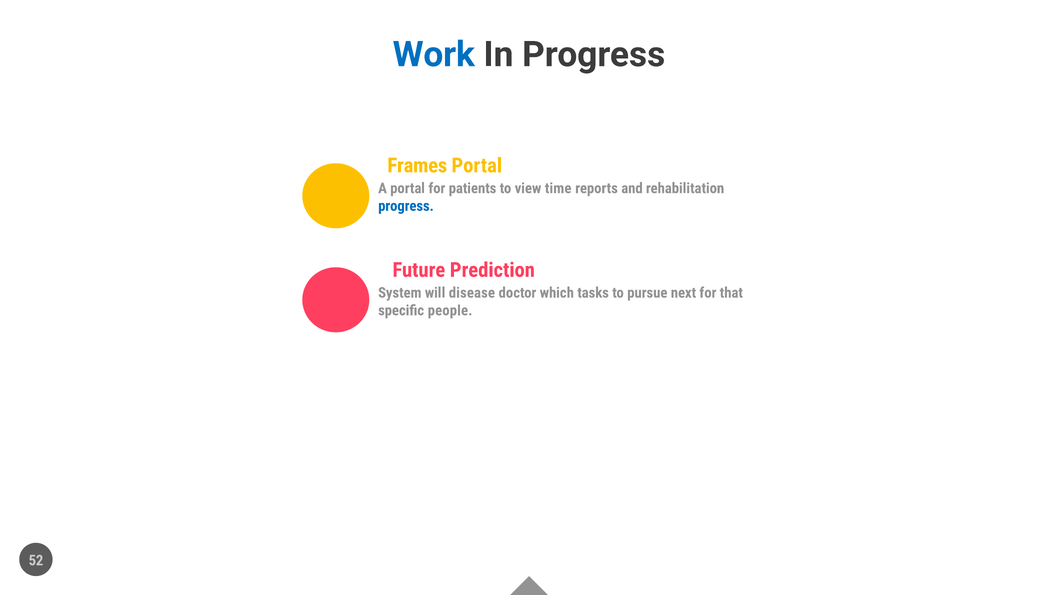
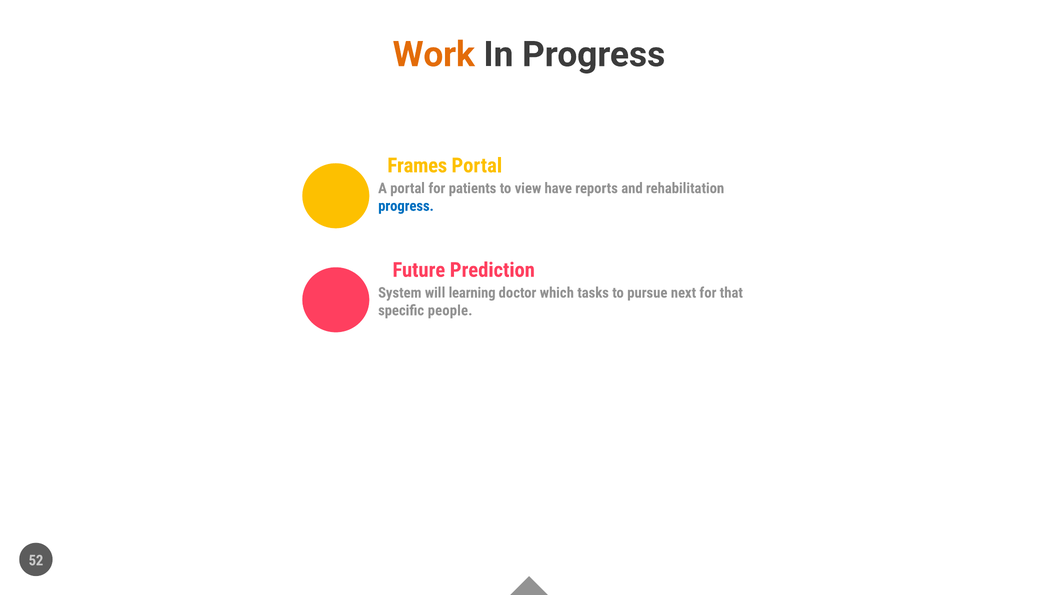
Work colour: blue -> orange (434, 55)
time: time -> have (558, 188)
disease: disease -> learning (472, 293)
